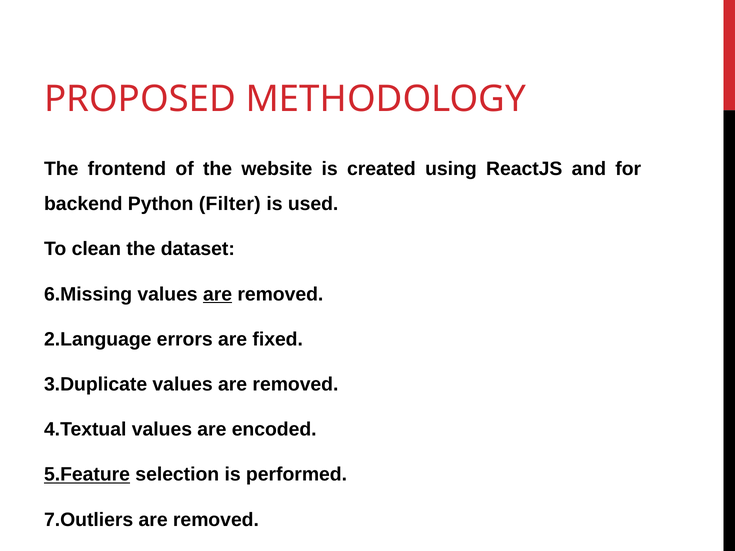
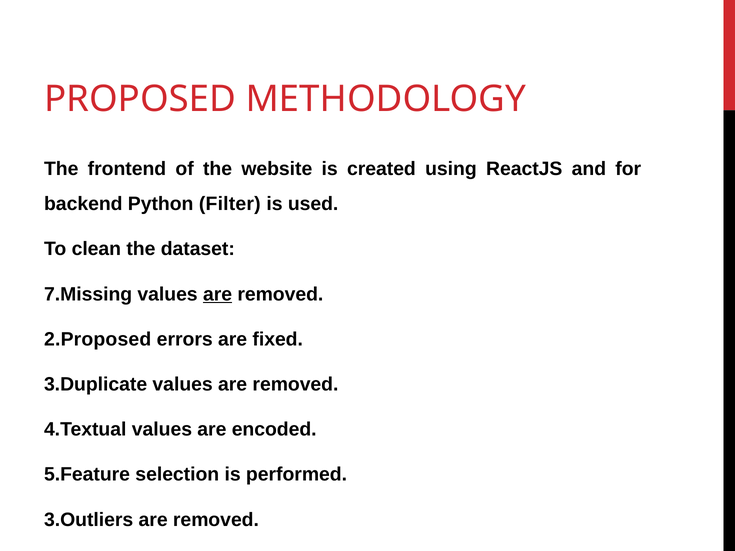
6.Missing: 6.Missing -> 7.Missing (88, 294)
2.Language: 2.Language -> 2.Proposed (98, 339)
5.Feature underline: present -> none (87, 475)
7.Outliers: 7.Outliers -> 3.Outliers (89, 520)
